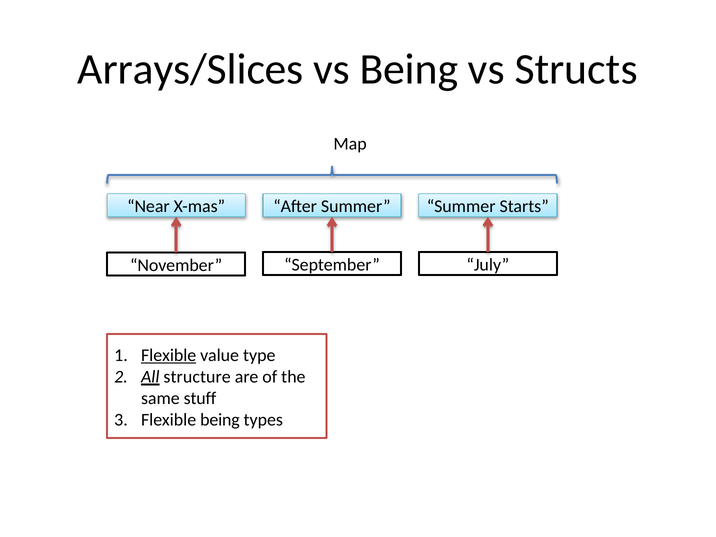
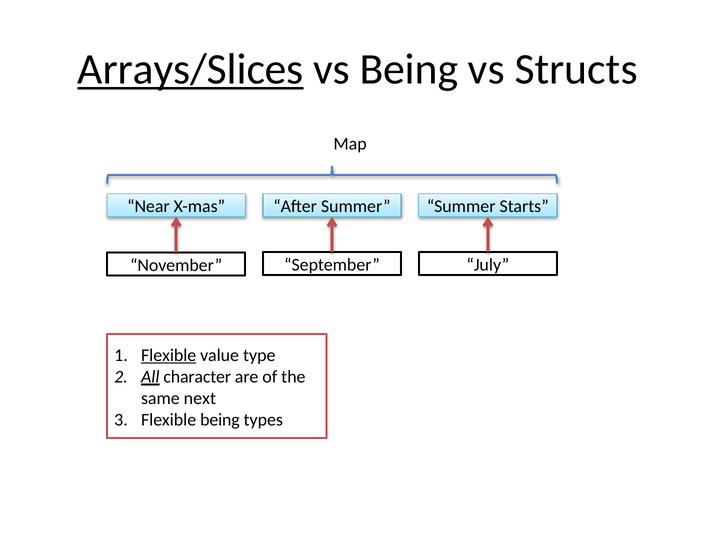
Arrays/Slices underline: none -> present (191, 69)
structure: structure -> character (197, 377)
stuff: stuff -> next (200, 398)
